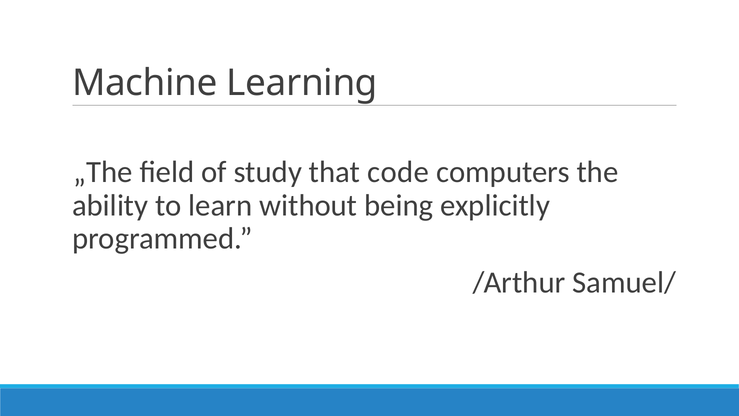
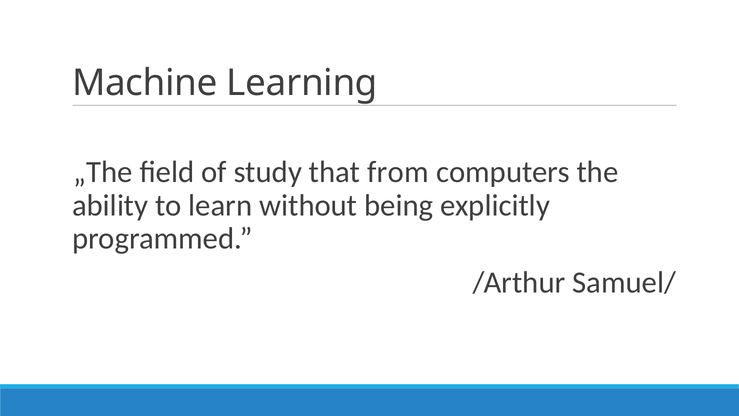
code: code -> from (398, 172)
